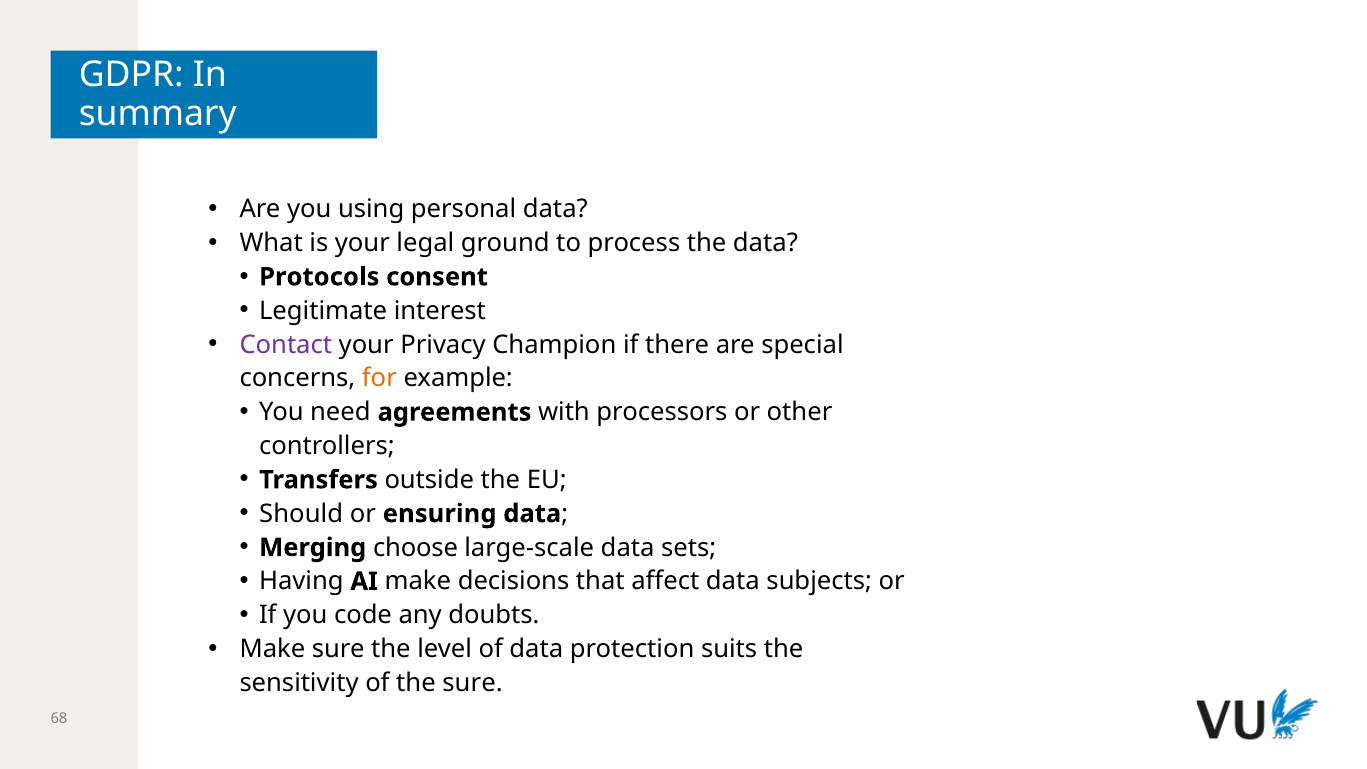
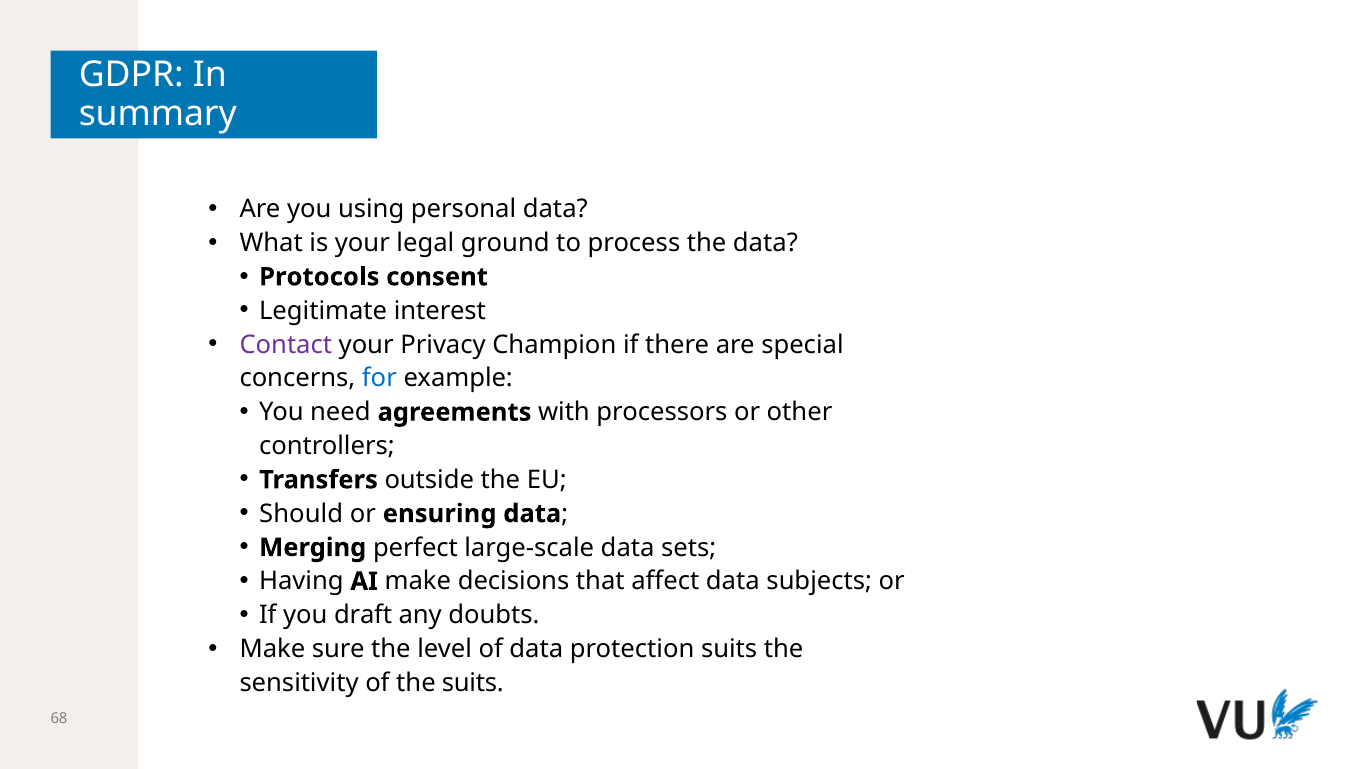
for colour: orange -> blue (379, 378)
choose: choose -> perfect (415, 547)
code: code -> draft (363, 615)
the sure: sure -> suits (473, 683)
